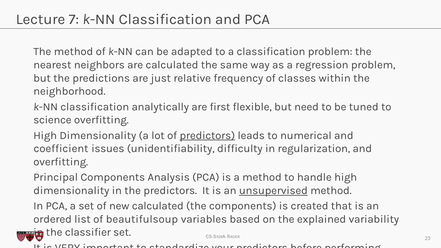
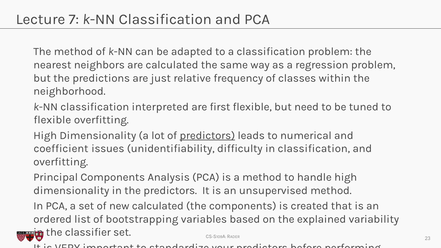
analytically: analytically -> interpreted (160, 107)
science: science -> flexible (52, 120)
in regularization: regularization -> classification (314, 149)
unsupervised underline: present -> none (273, 191)
beautifulsoup: beautifulsoup -> bootstrapping (142, 219)
